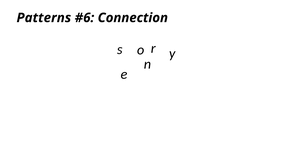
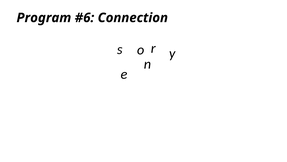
Patterns: Patterns -> Program (44, 18)
